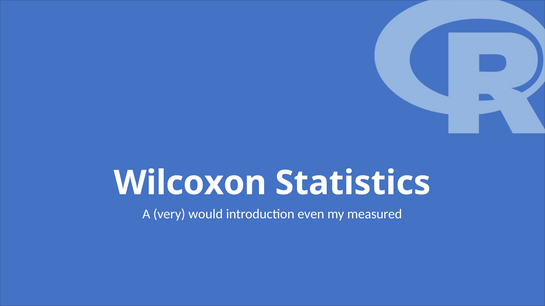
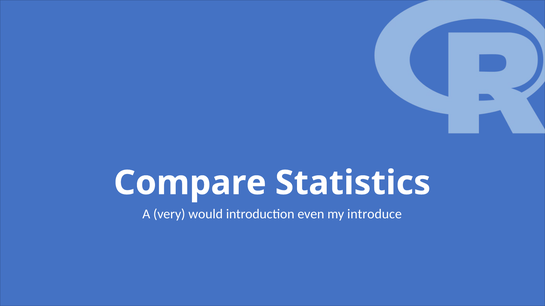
Wilcoxon: Wilcoxon -> Compare (190, 183)
measured: measured -> introduce (375, 214)
